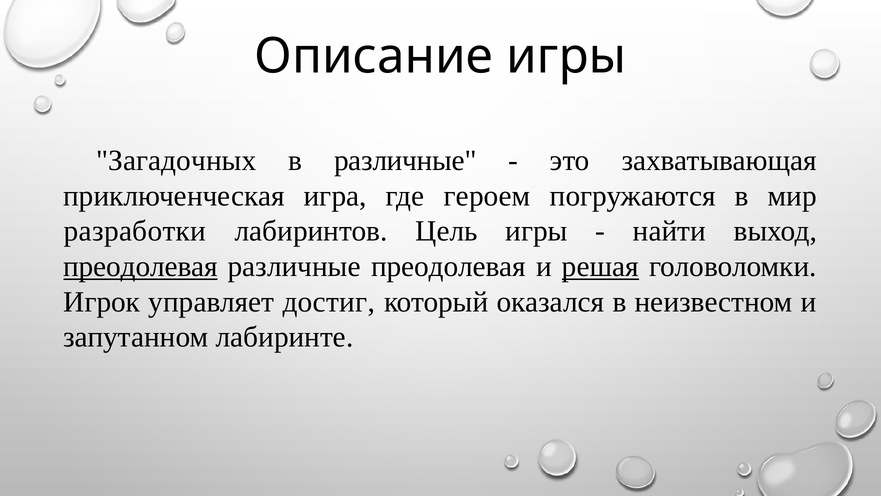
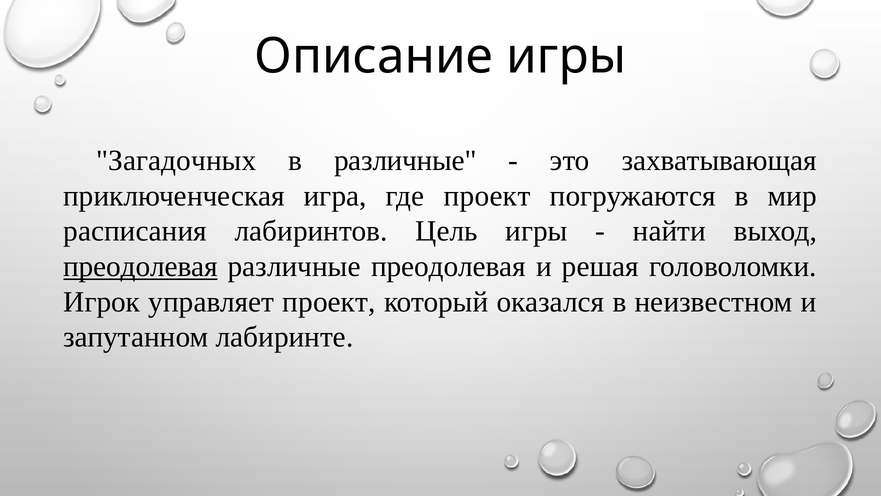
где героем: героем -> проект (487, 196)
разработки: разработки -> расписания (135, 231)
решая underline: present -> none (600, 266)
управляет достиг: достиг -> проект (329, 302)
